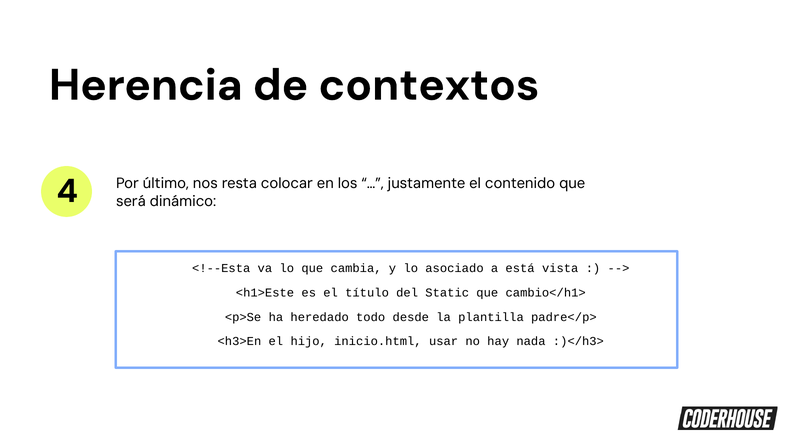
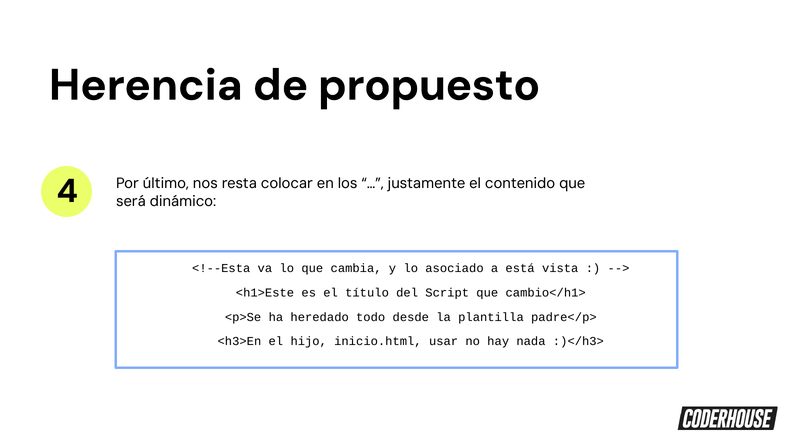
contextos: contextos -> propuesto (429, 85)
Static: Static -> Script (447, 293)
